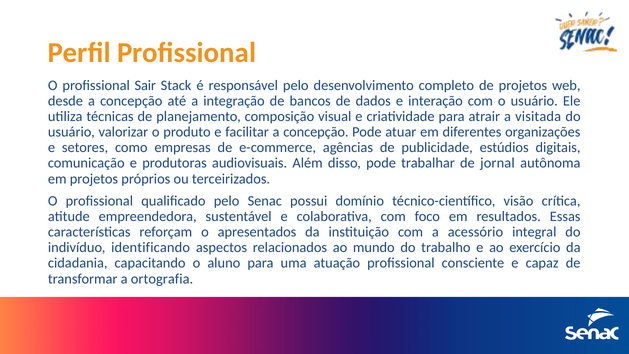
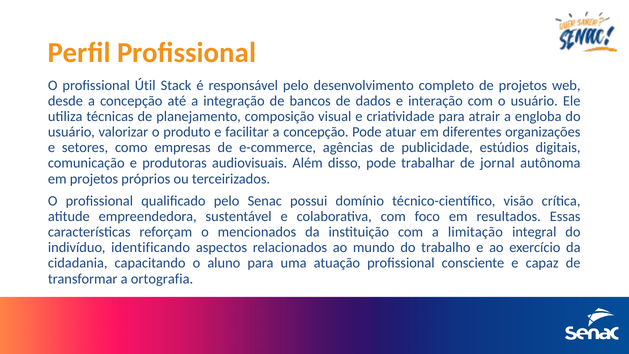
Sair: Sair -> Útil (145, 85)
visitada: visitada -> engloba (538, 116)
apresentados: apresentados -> mencionados (257, 232)
acessório: acessório -> limitação (475, 232)
